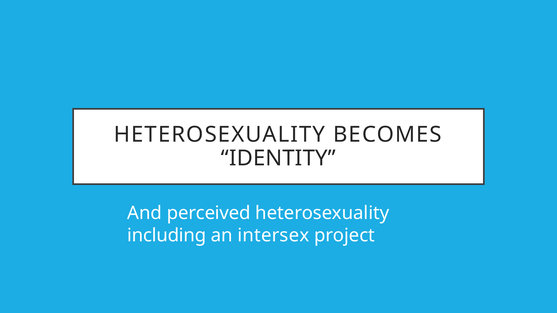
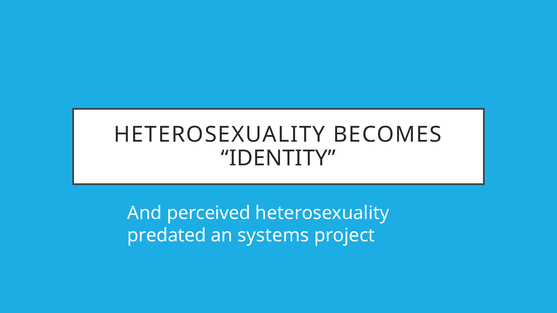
including: including -> predated (167, 236)
intersex: intersex -> systems (273, 236)
